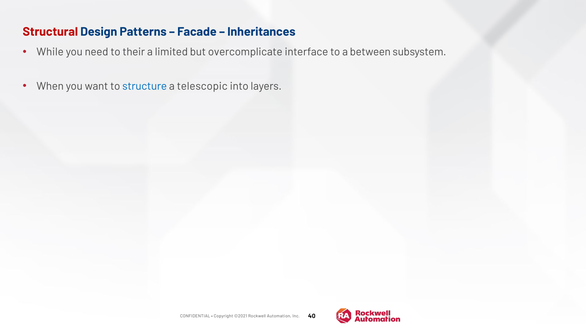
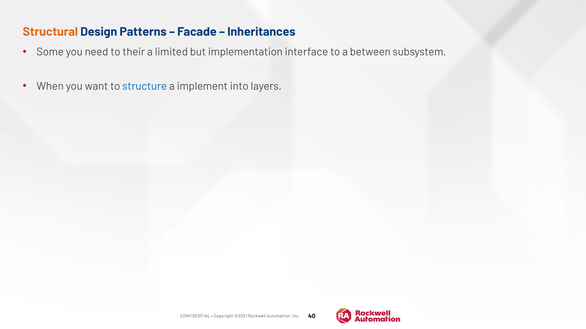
Structural colour: red -> orange (50, 32)
While: While -> Some (50, 52)
overcomplicate: overcomplicate -> implementation (245, 52)
telescopic: telescopic -> implement (202, 86)
